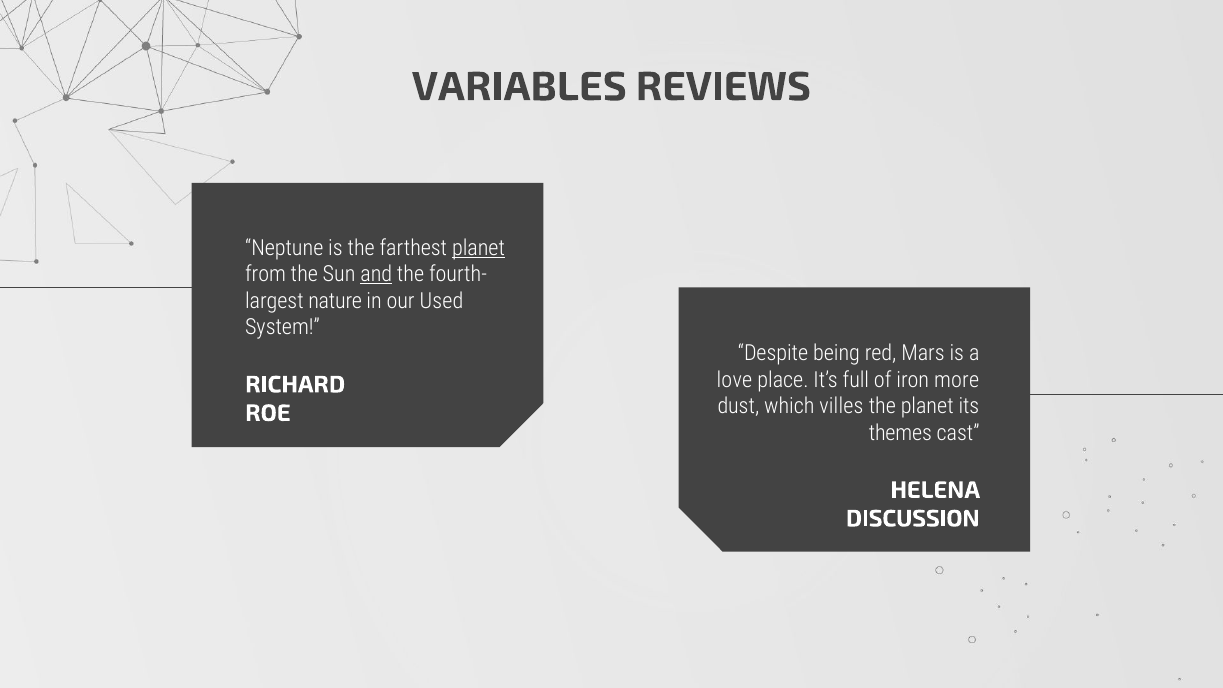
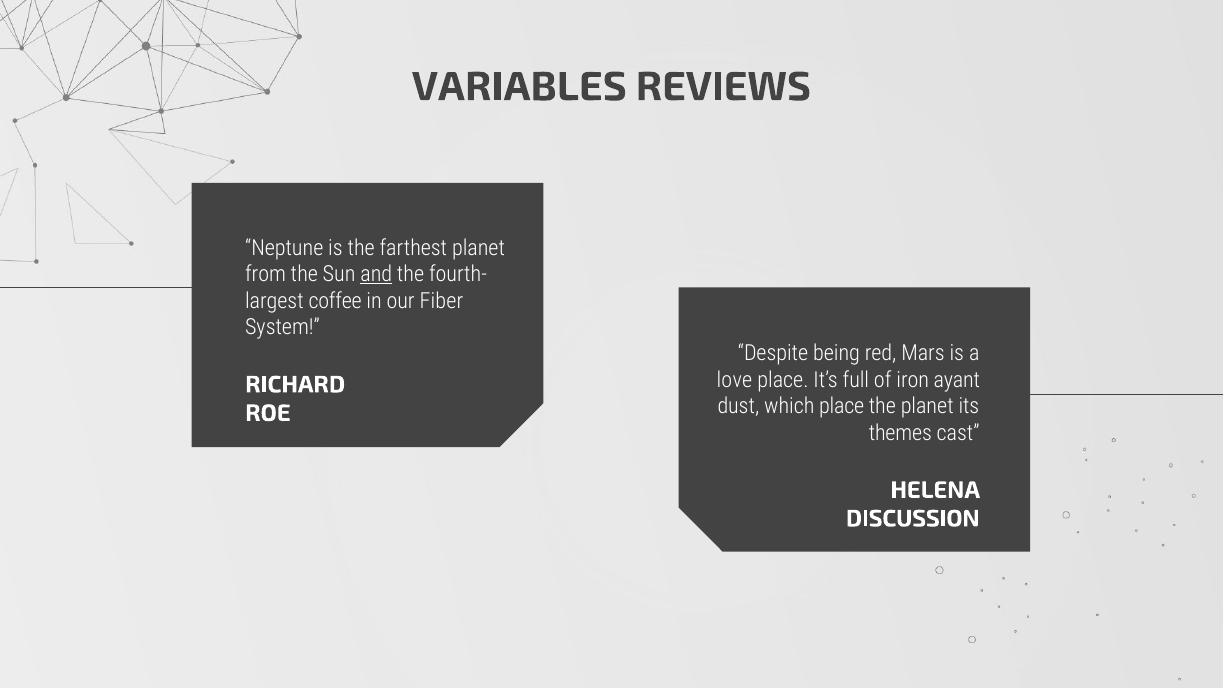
planet underline: present -> none (479, 248)
nature: nature -> coffee (335, 301)
Used: Used -> Fiber (441, 301)
more: more -> ayant (957, 380)
which villes: villes -> place (842, 406)
